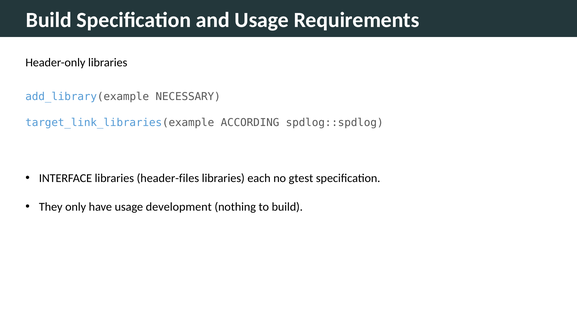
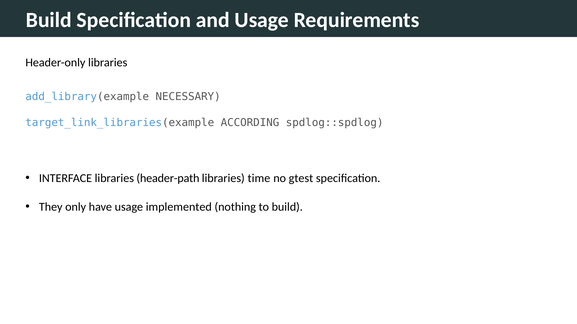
header-files: header-files -> header-path (168, 178)
each: each -> time (259, 178)
development: development -> implemented (179, 207)
